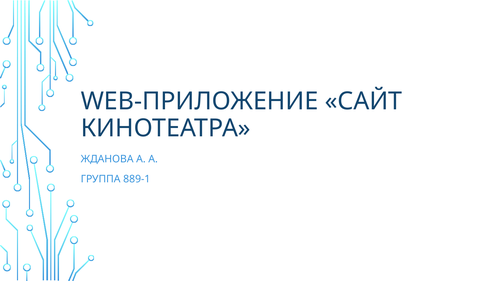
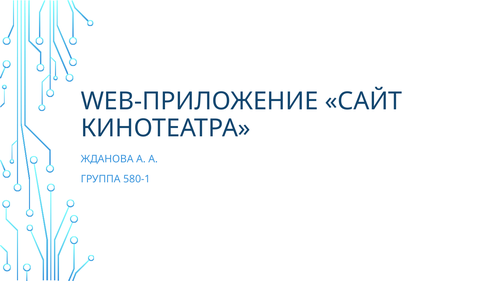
889-1: 889-1 -> 580-1 (137, 179)
